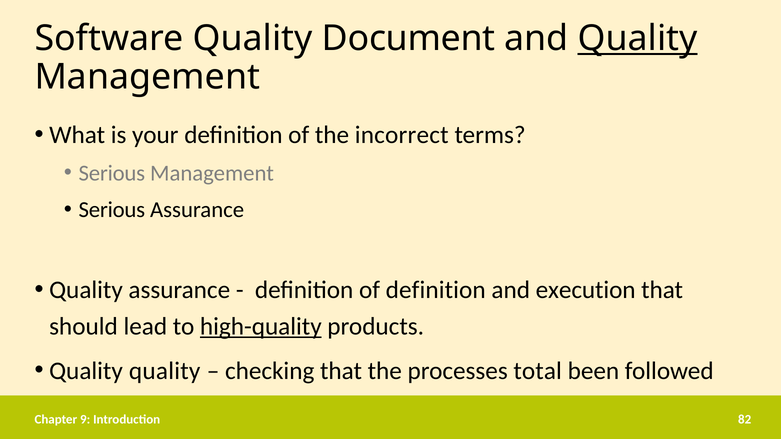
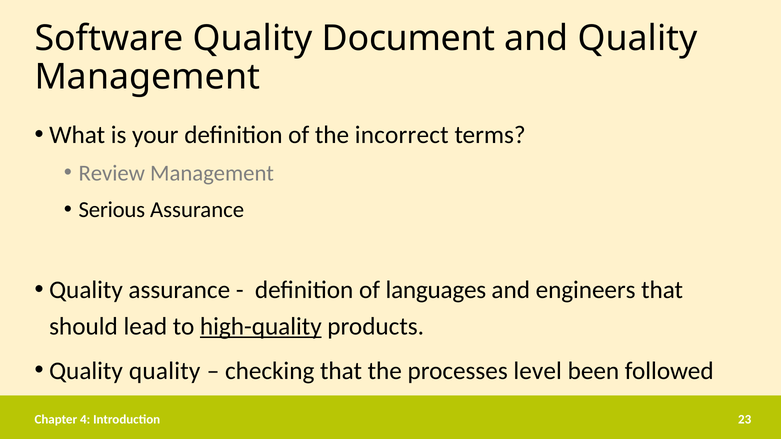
Quality underline: present -> none (638, 39)
Serious: Serious -> Review (112, 173)
of definition: definition -> languages (436, 290)
execution: execution -> engineers (586, 290)
total: total -> level (538, 371)
9: 9 -> 4 (85, 420)
82: 82 -> 23 (745, 420)
